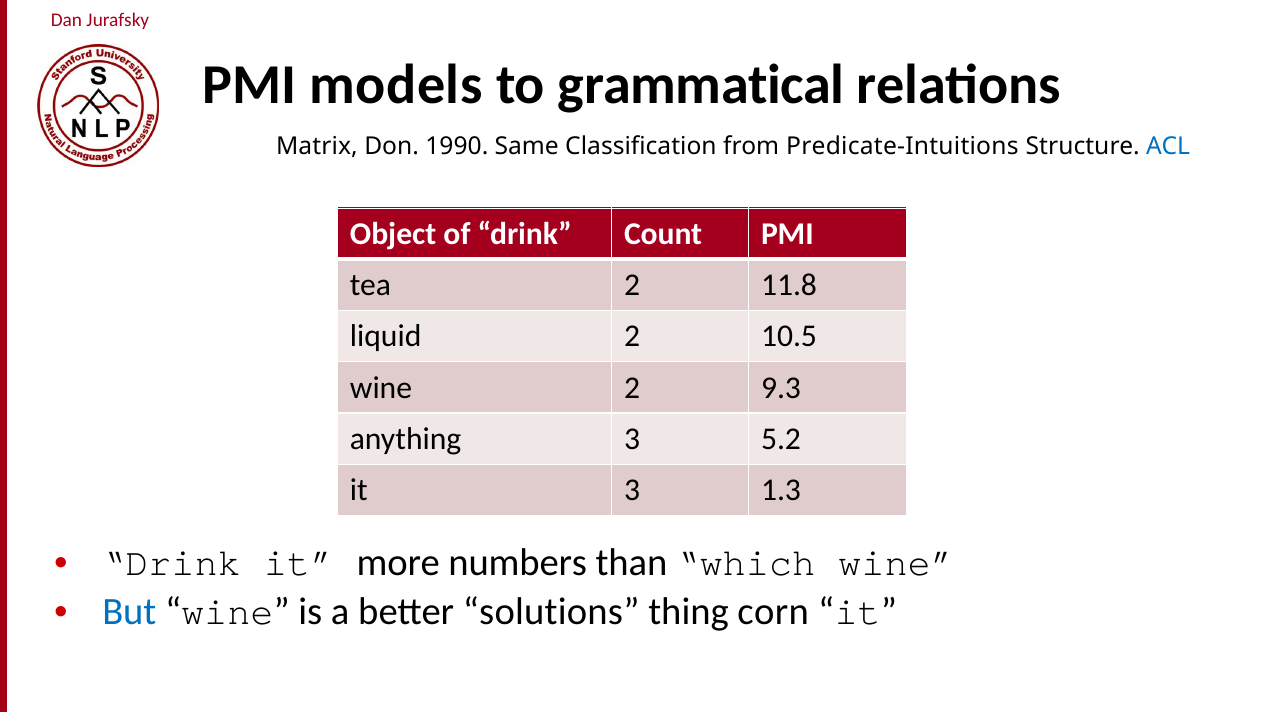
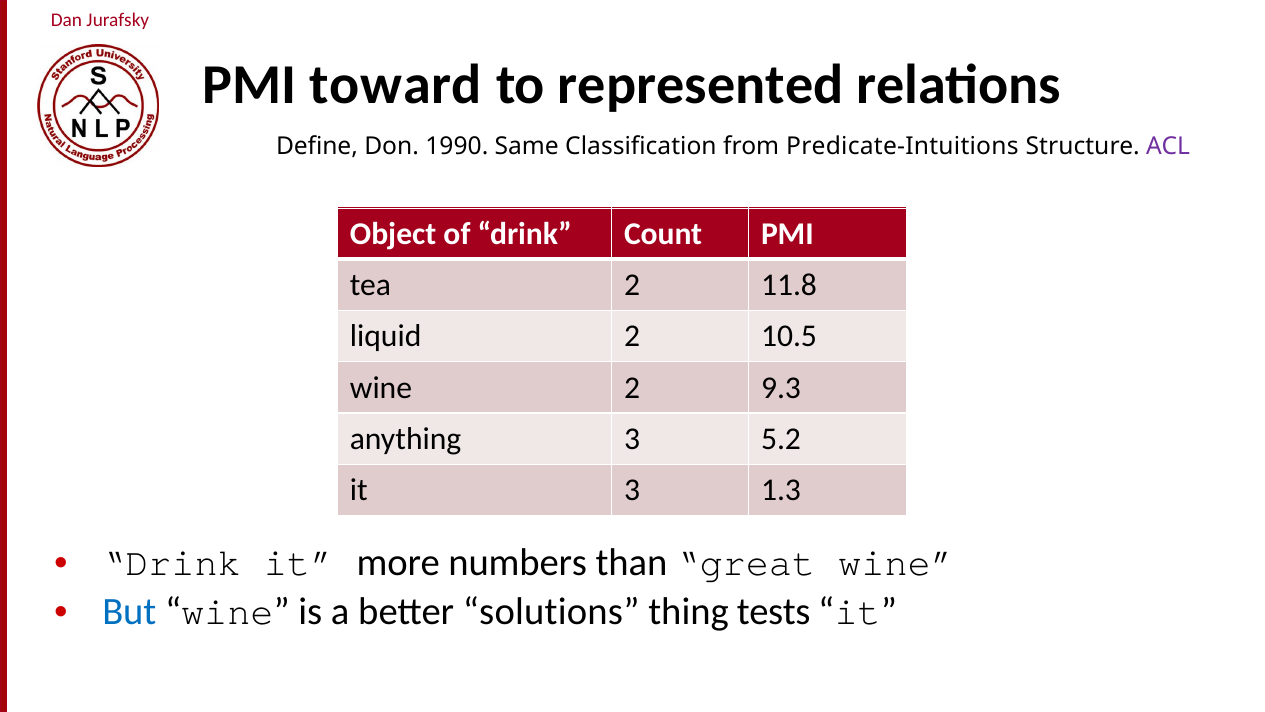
models: models -> toward (396, 85)
grammatical: grammatical -> represented (701, 85)
Matrix: Matrix -> Define (317, 147)
ACL colour: blue -> purple (1168, 147)
which: which -> great (746, 562)
corn: corn -> tests (774, 611)
